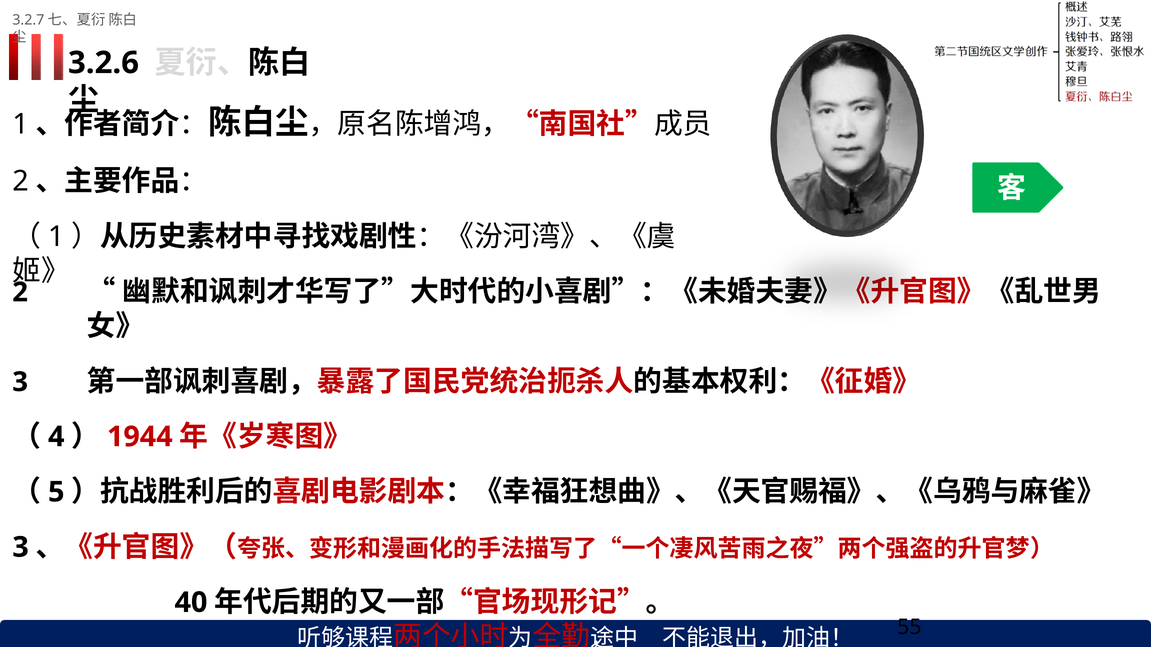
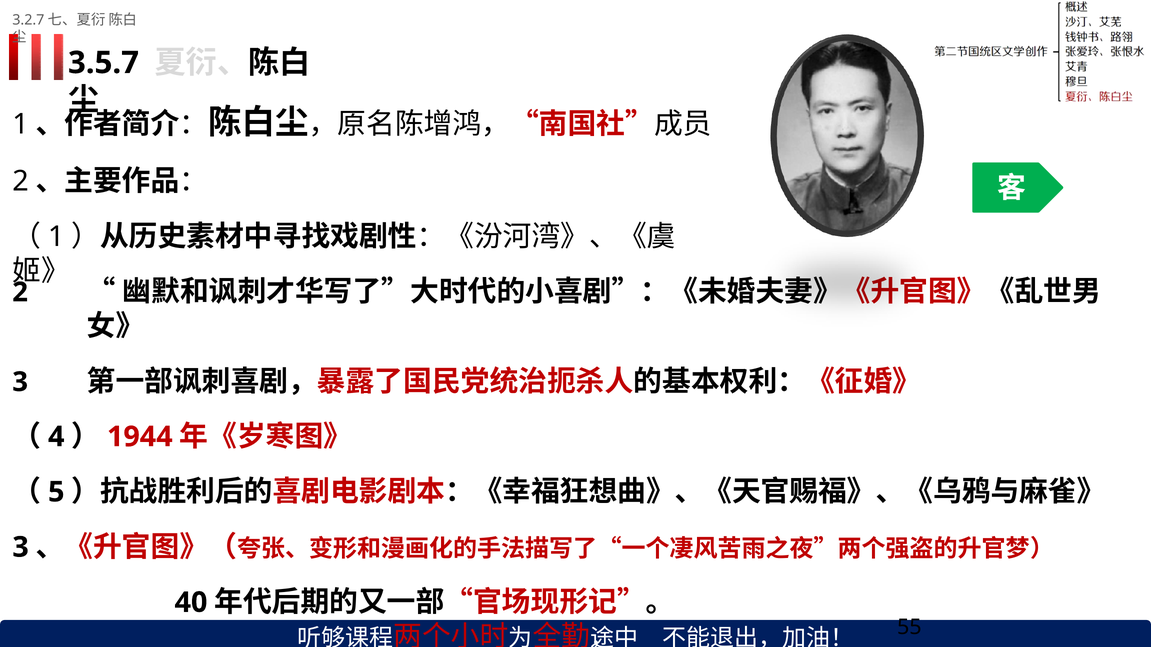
3.2.6: 3.2.6 -> 3.5.7 (104, 63)
